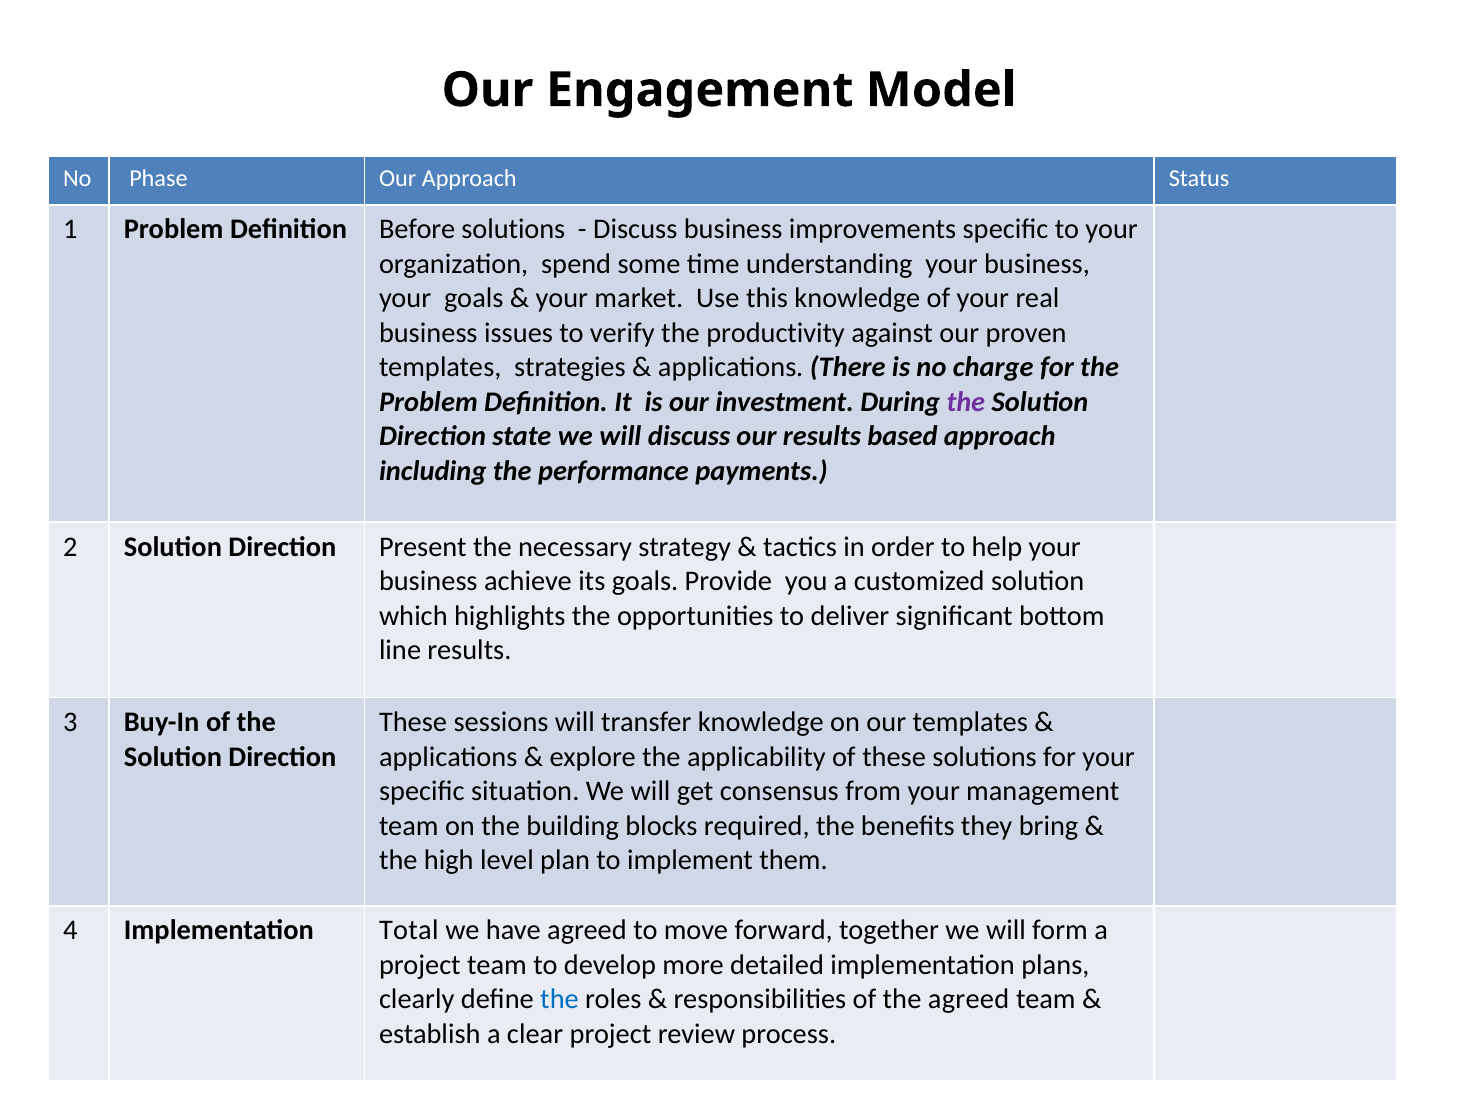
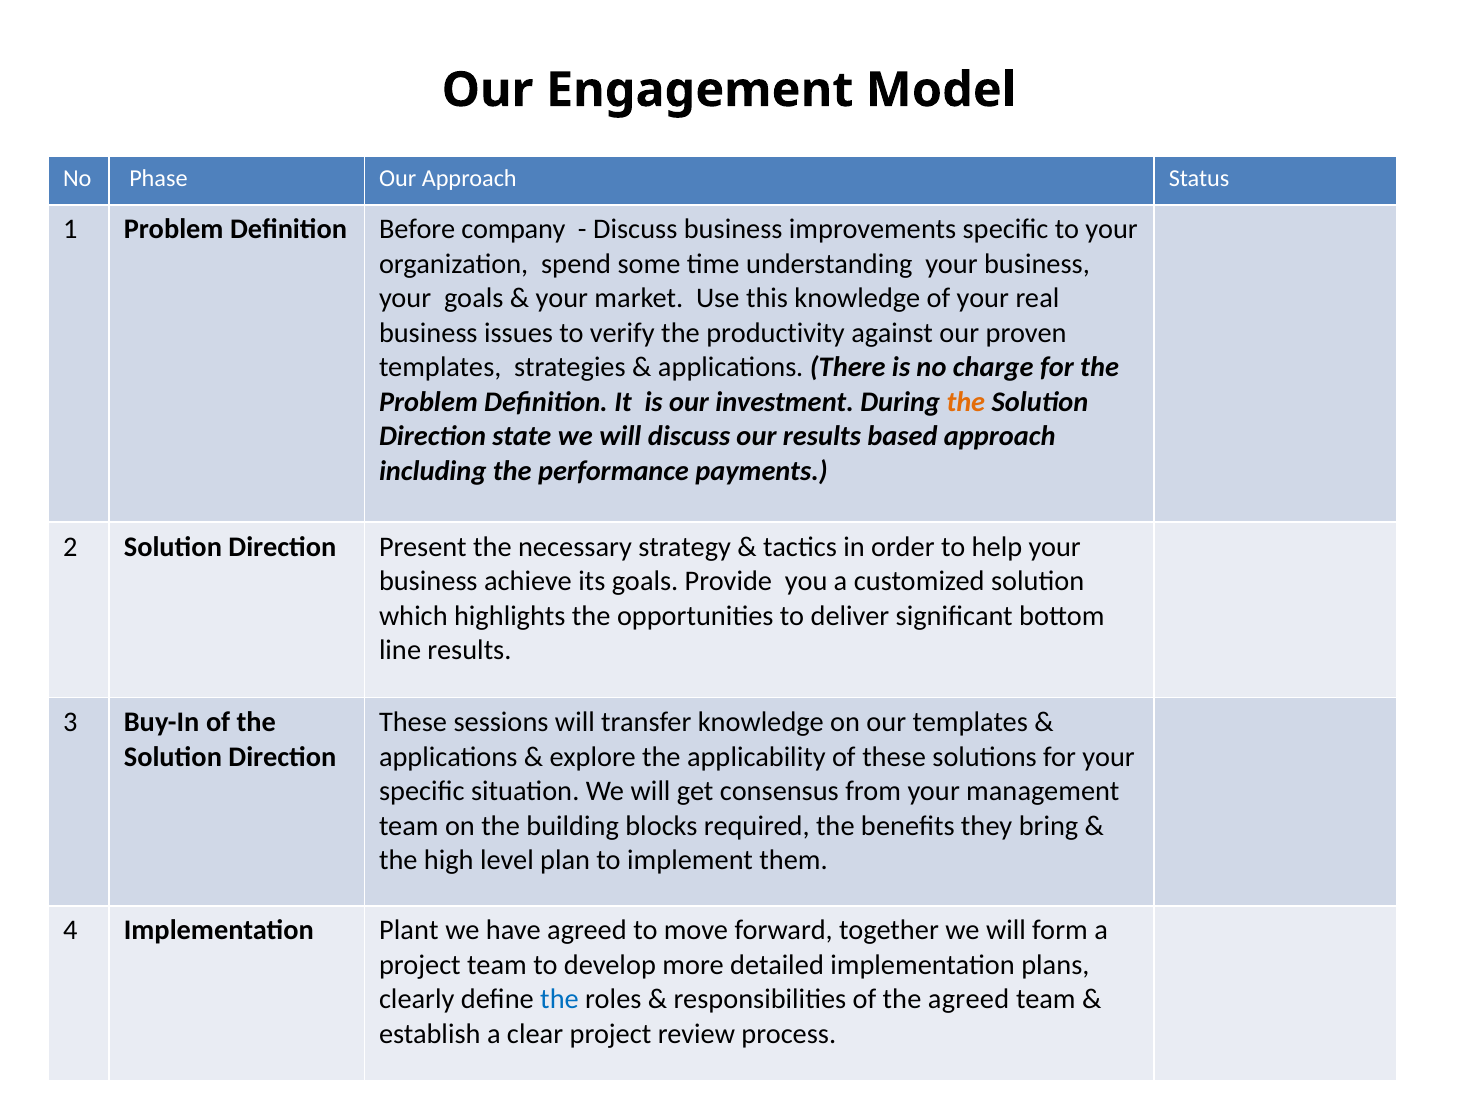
Before solutions: solutions -> company (513, 230)
the colour: purple -> orange (966, 402)
Total: Total -> Plant (409, 931)
